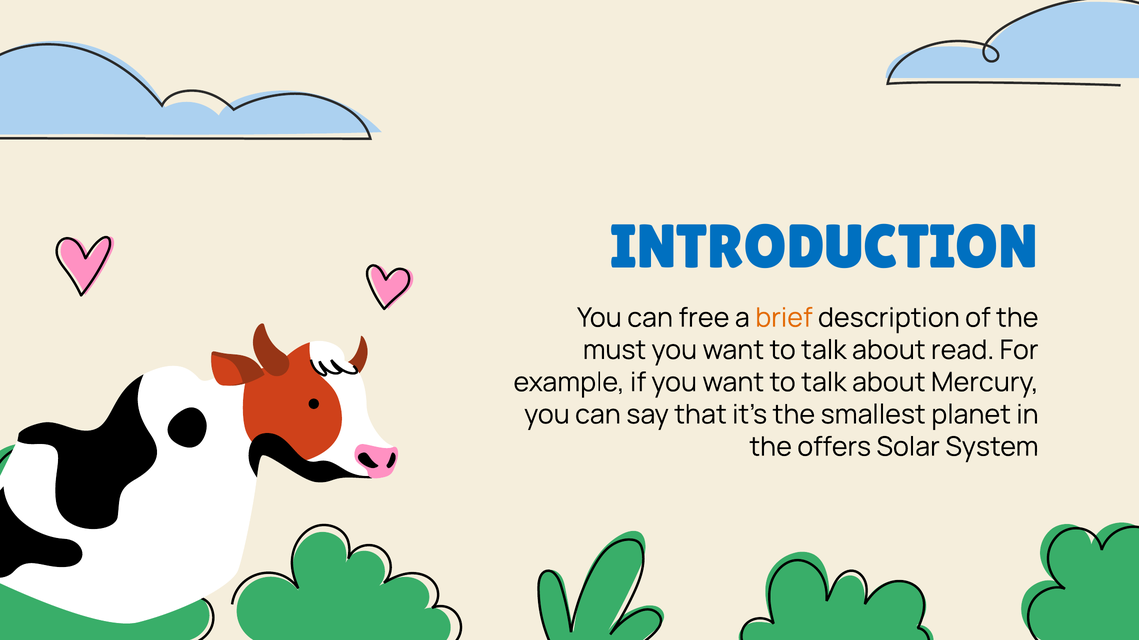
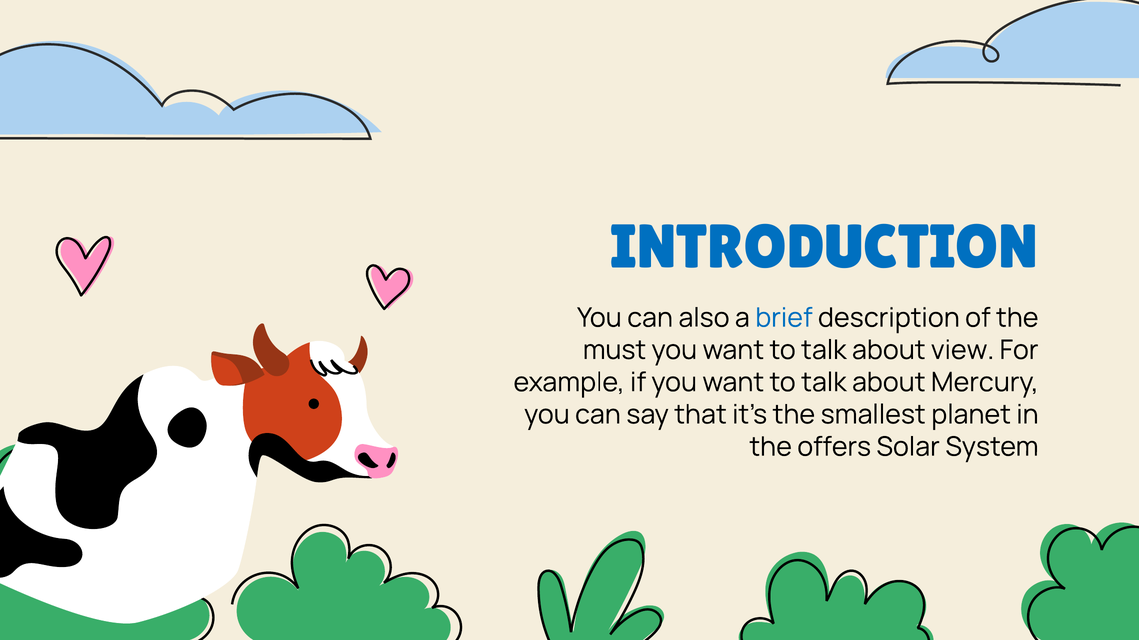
free: free -> also (704, 318)
brief colour: orange -> blue (784, 318)
read: read -> view (963, 350)
